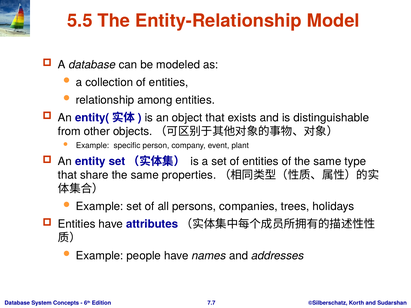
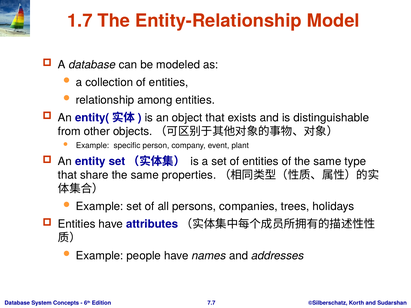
5.5: 5.5 -> 1.7 (80, 21)
